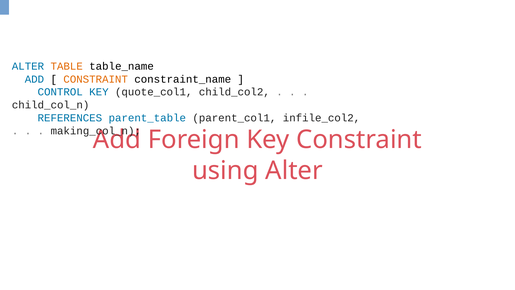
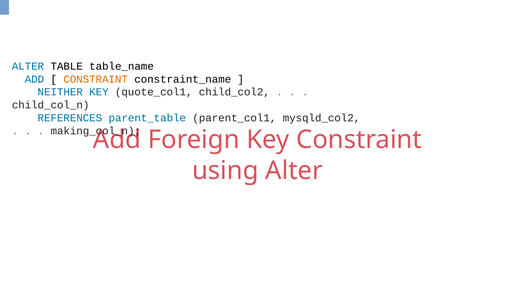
TABLE colour: orange -> black (67, 66)
CONTROL: CONTROL -> NEITHER (60, 92)
infile_col2: infile_col2 -> mysqld_col2 (321, 118)
